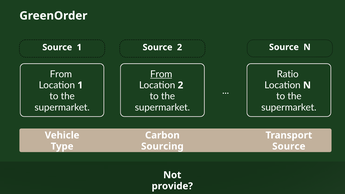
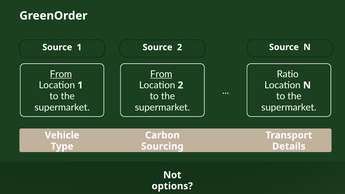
From underline: none -> present (61, 74)
Source: Source -> Details (289, 146)
provide: provide -> options (172, 186)
